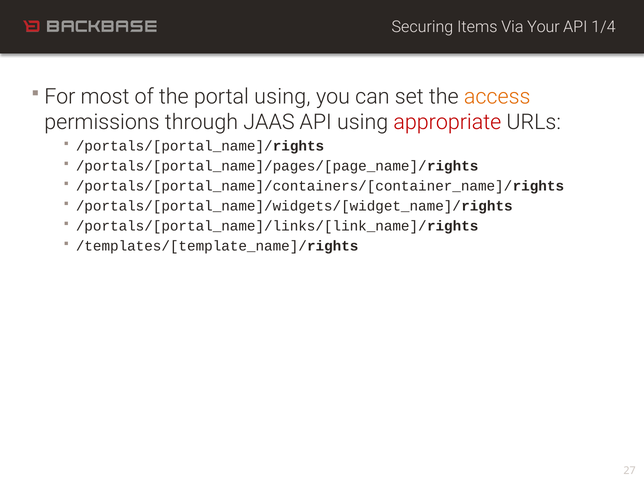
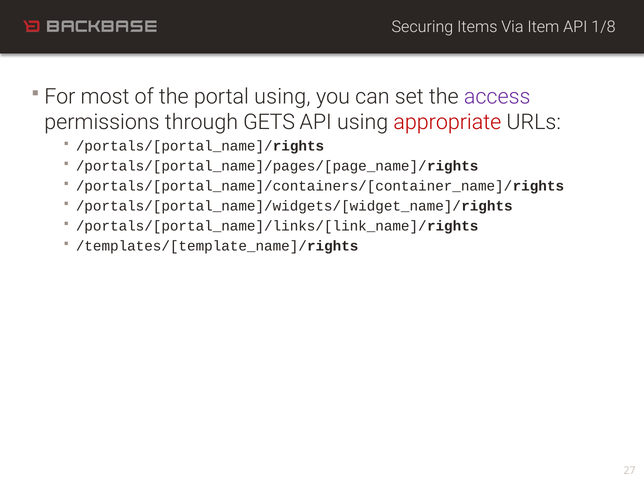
Your: Your -> Item (543, 27)
1/4: 1/4 -> 1/8 (603, 27)
access colour: orange -> purple (497, 96)
JAAS: JAAS -> GETS (269, 122)
